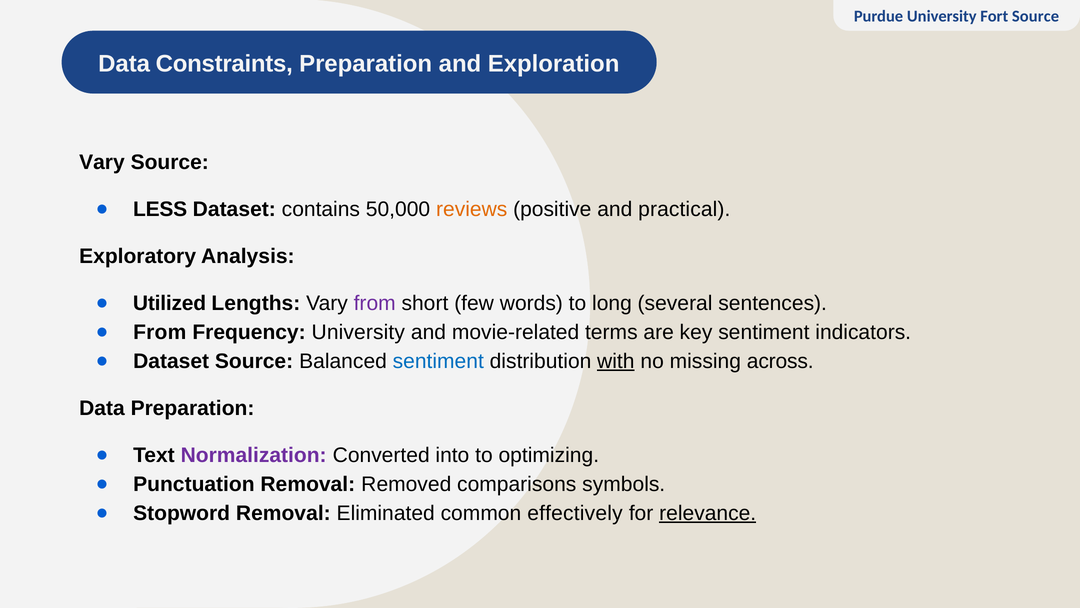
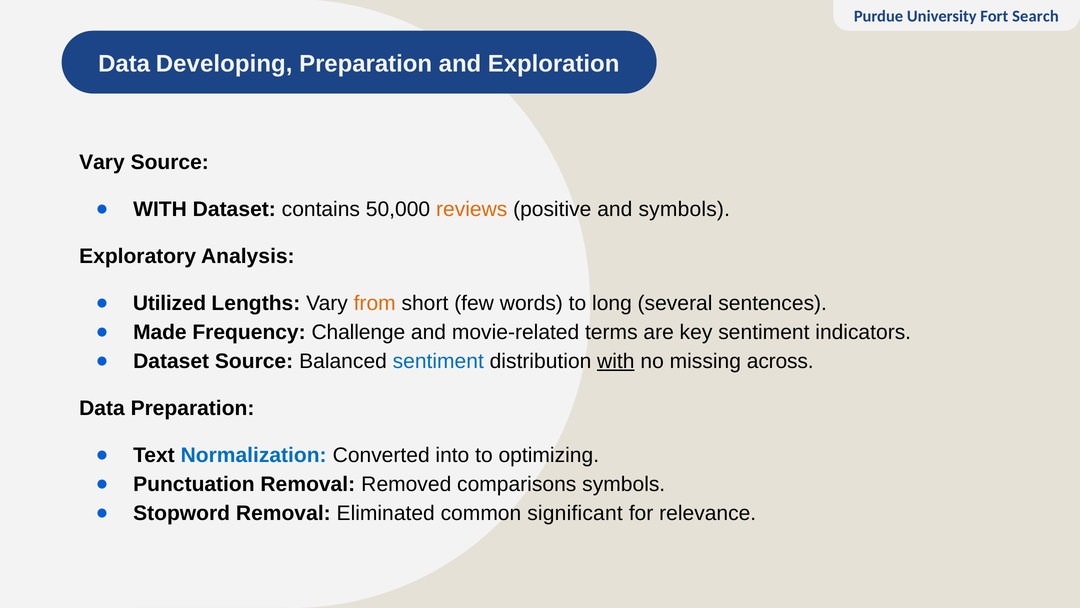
Fort Source: Source -> Search (1035, 16)
Constraints: Constraints -> Developing (224, 64)
LESS: LESS -> WITH (160, 209)
and practical: practical -> symbols (684, 209)
from colour: purple -> orange (375, 303)
From: From -> Made (160, 332)
Frequency University: University -> Challenge (358, 332)
Normalization colour: purple -> blue (254, 455)
effectively: effectively -> significant (575, 513)
relevance underline: present -> none (708, 513)
